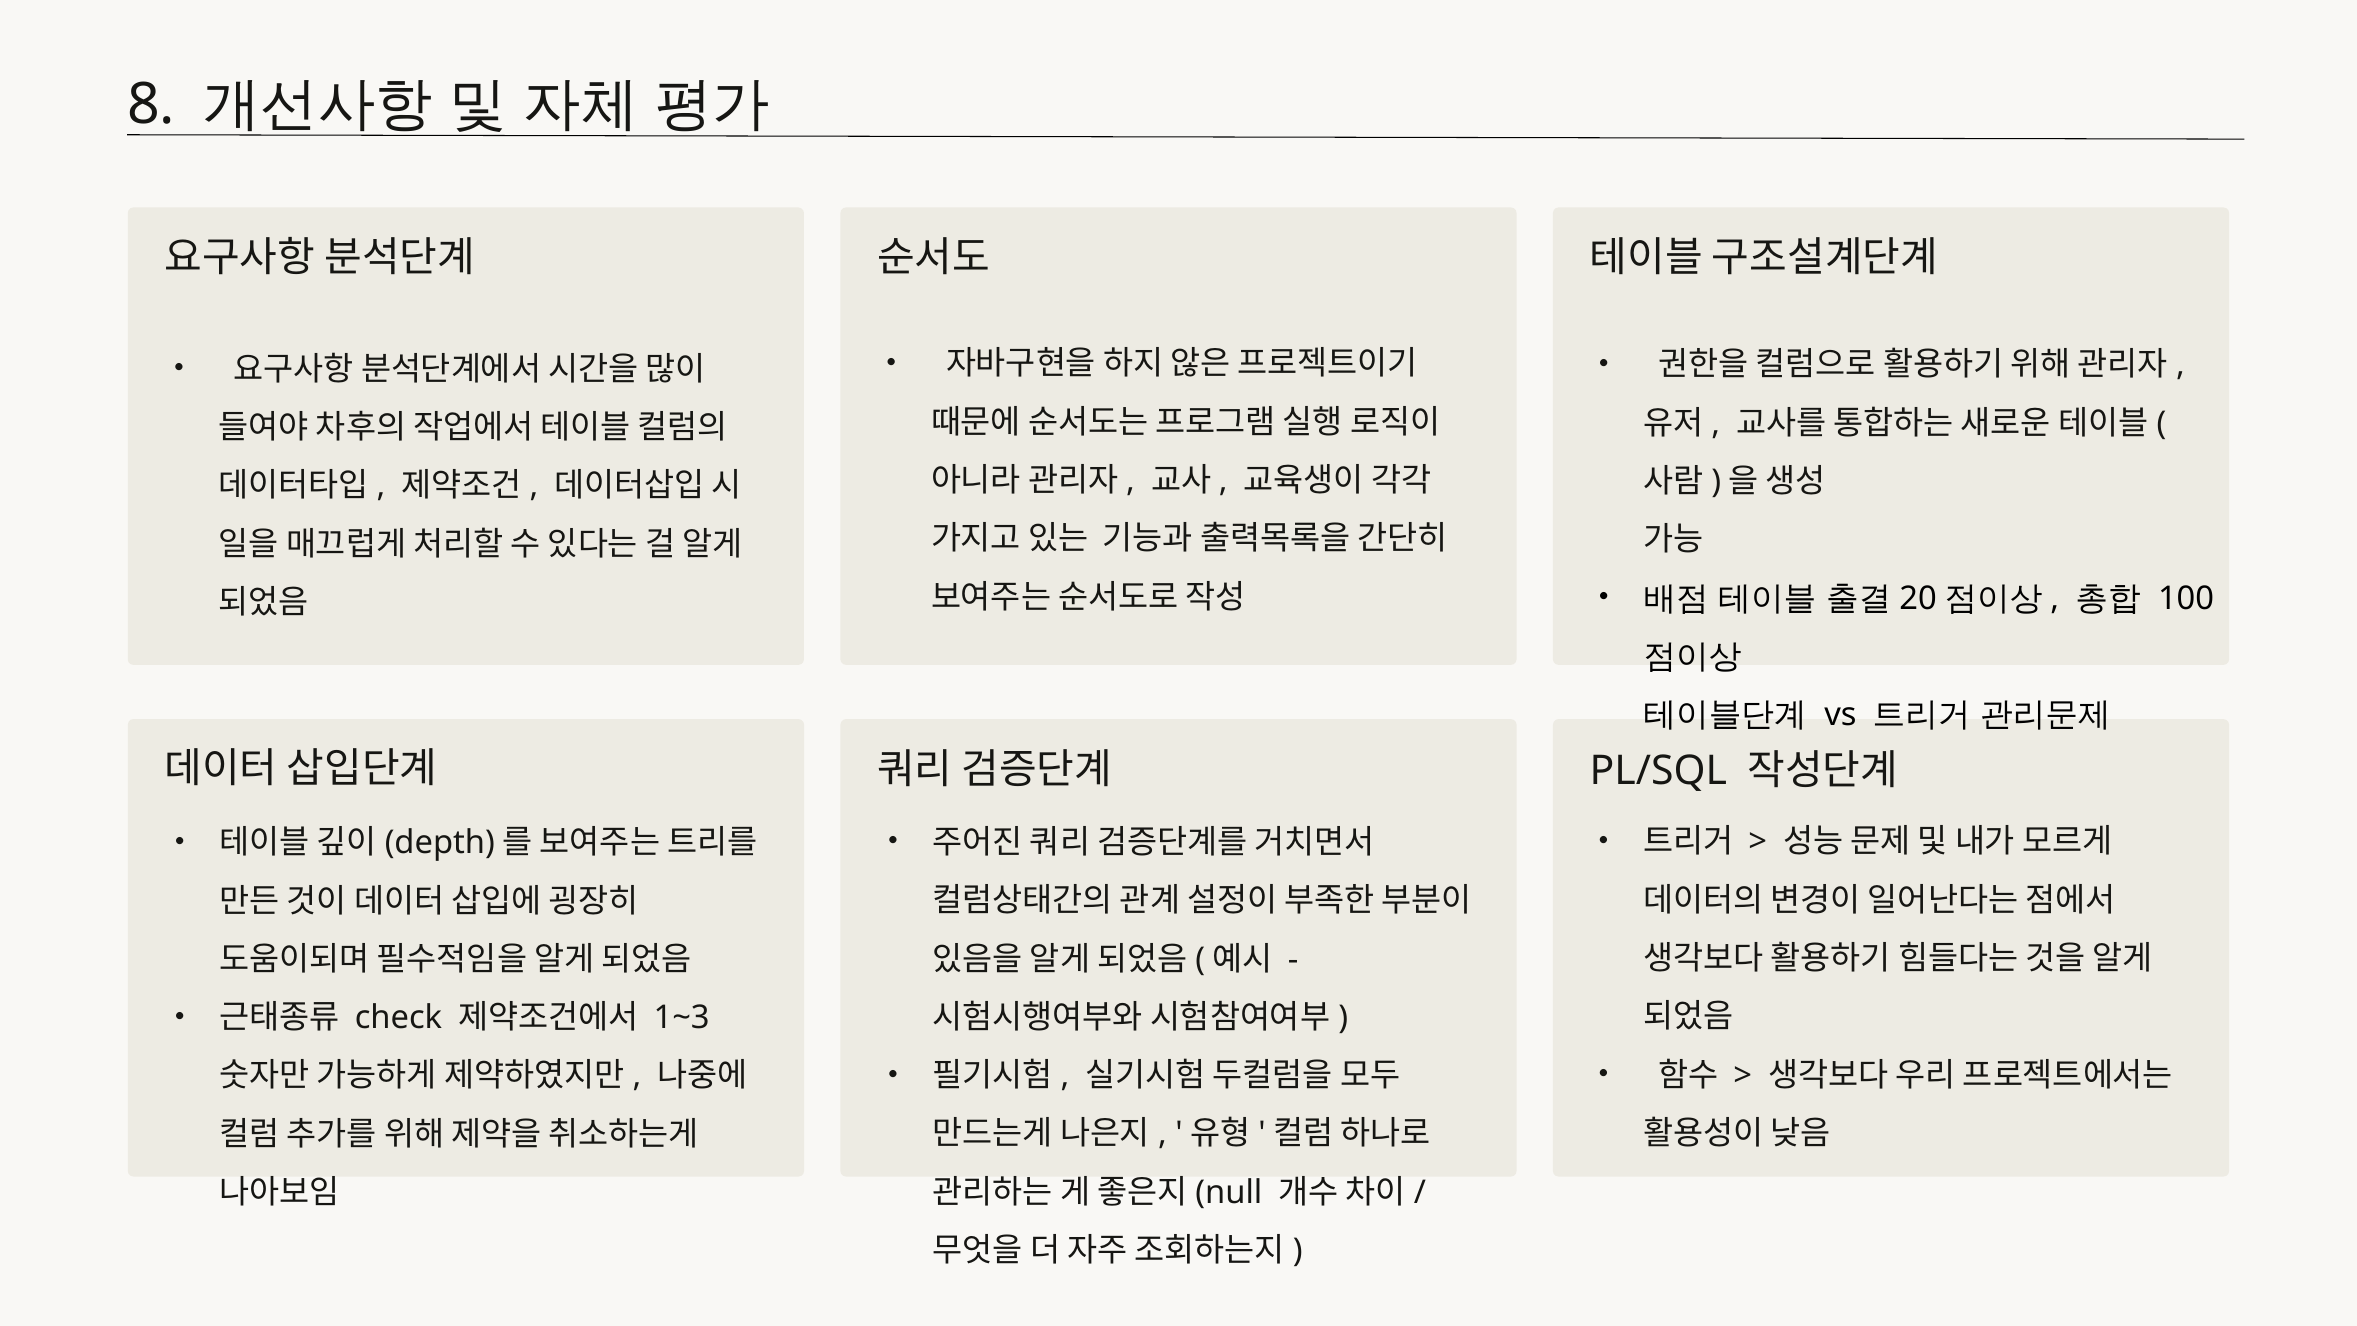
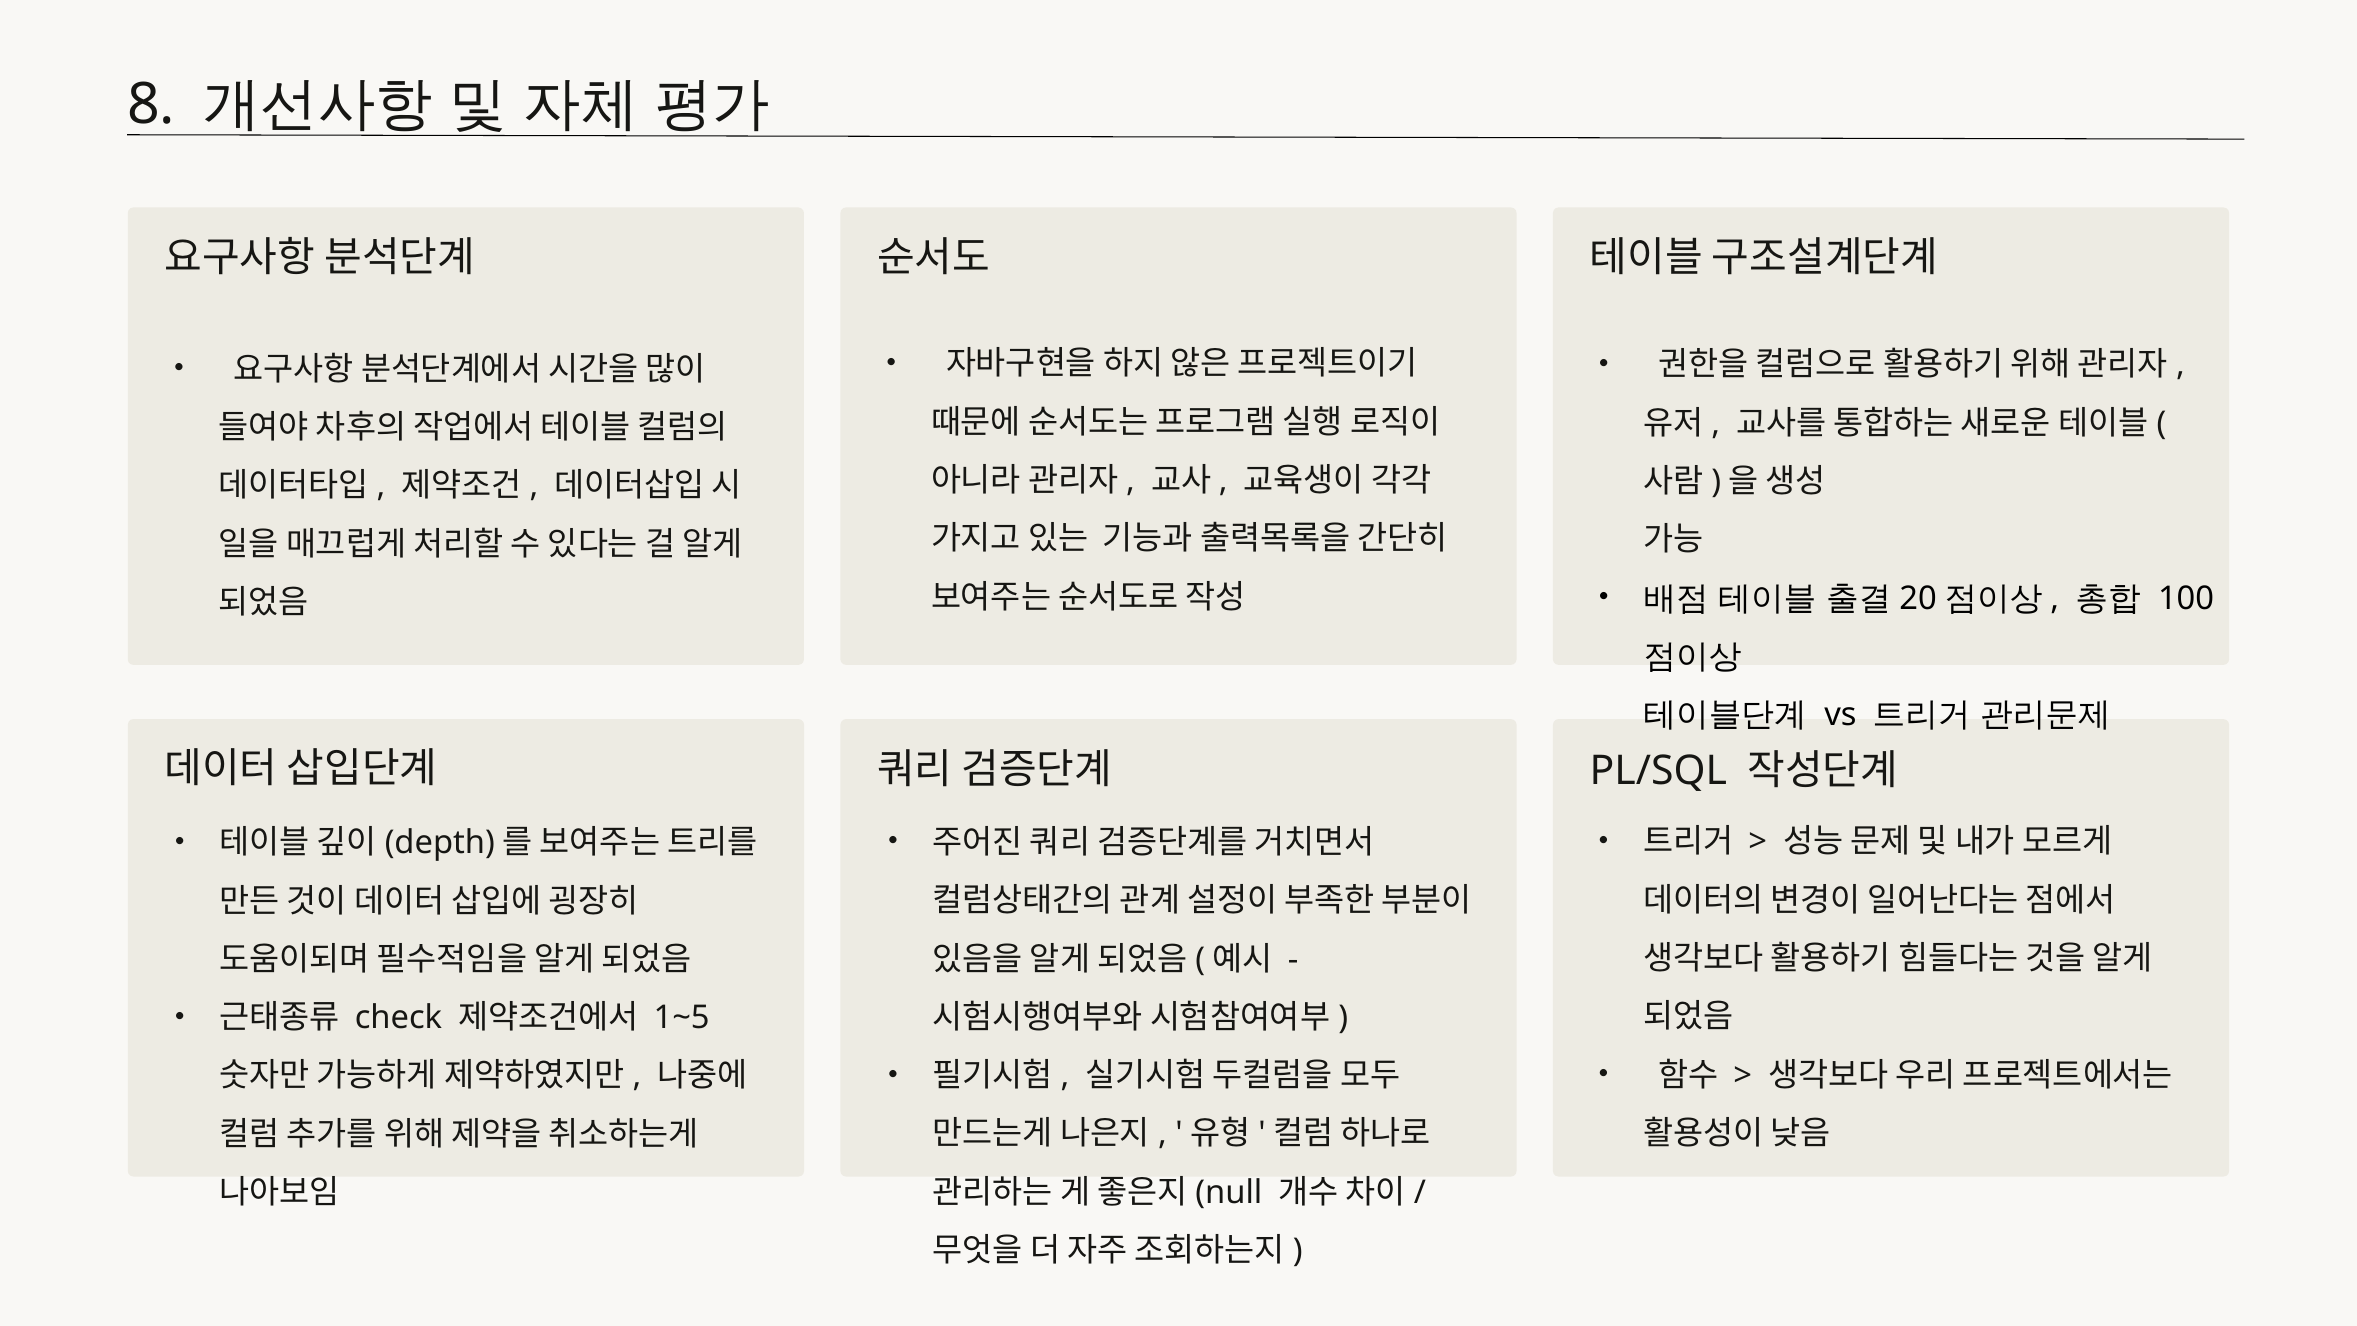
1~3: 1~3 -> 1~5 (682, 1018)
